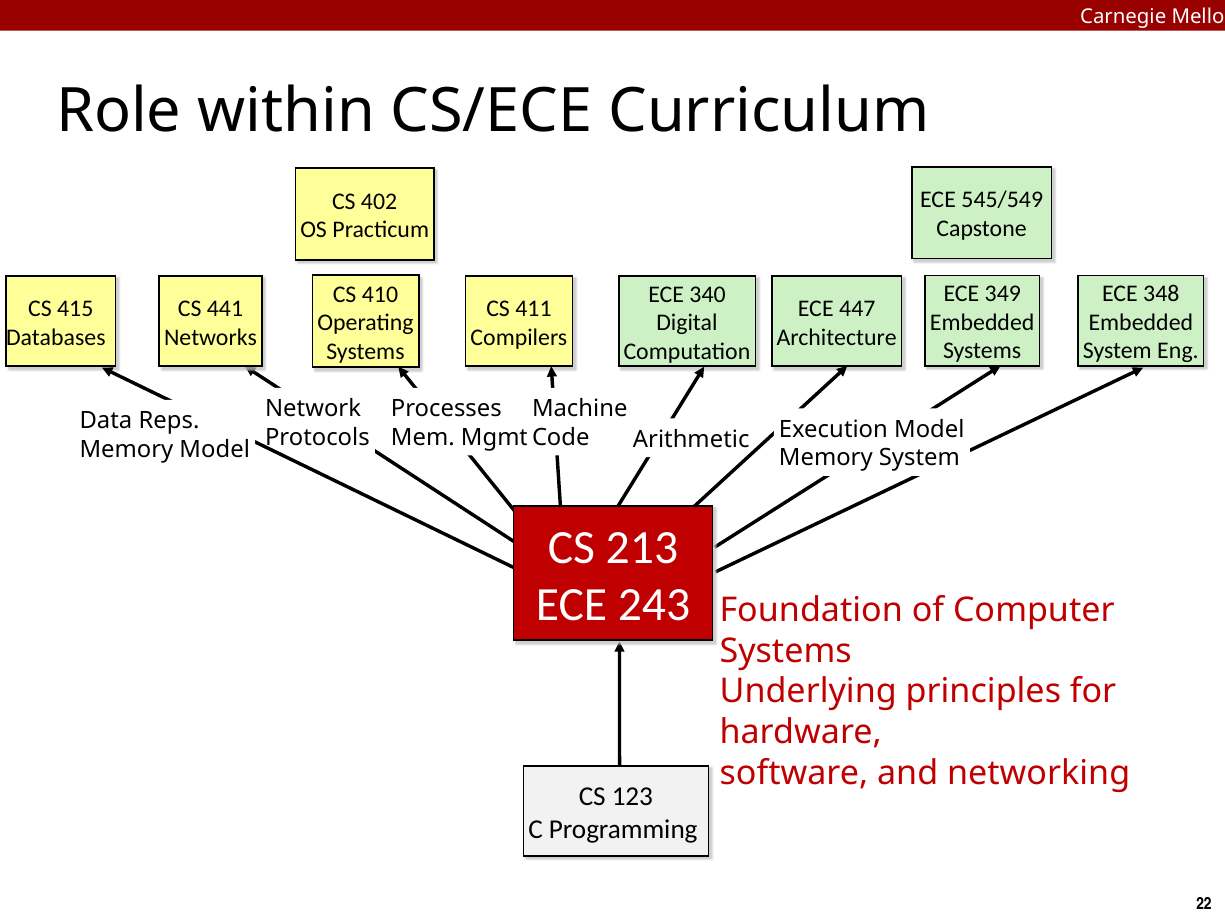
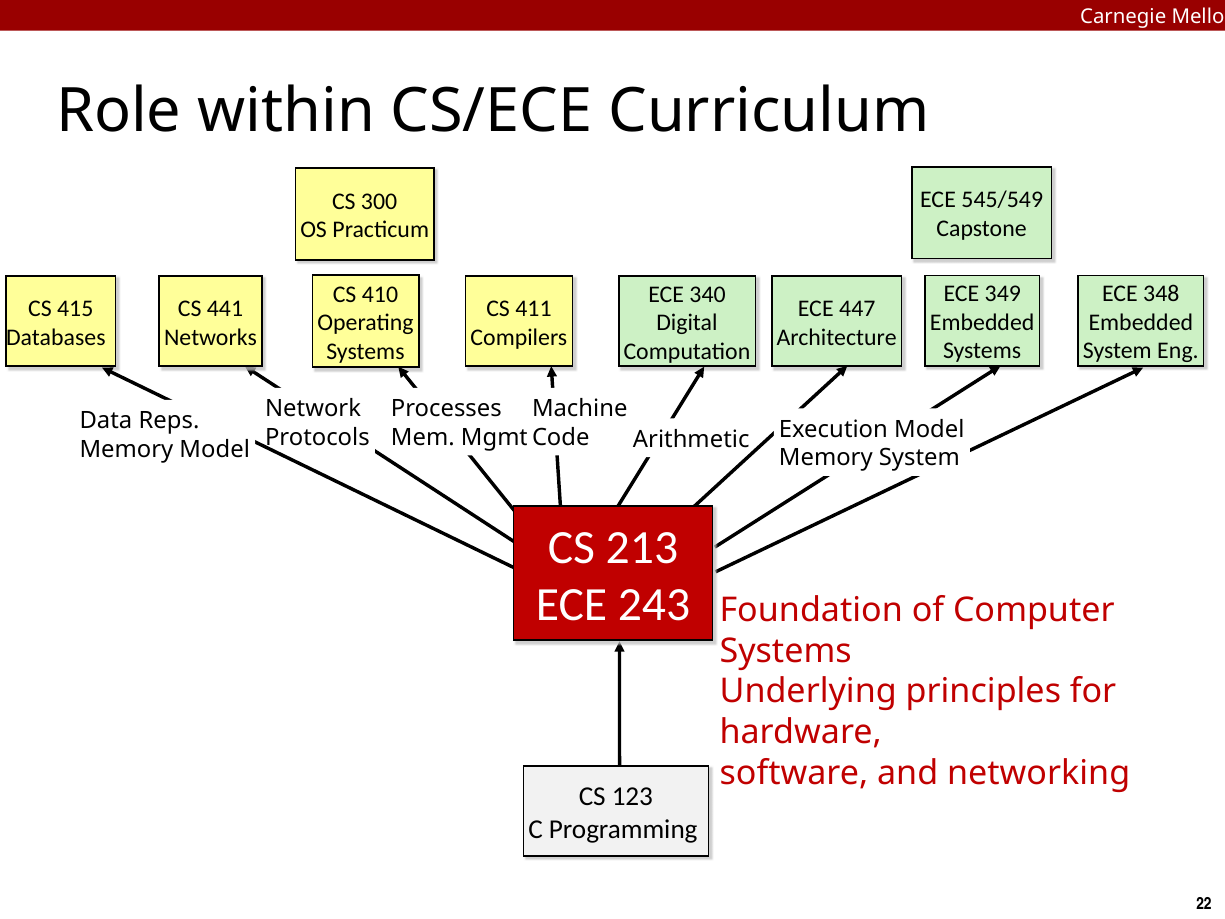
402: 402 -> 300 (379, 201)
